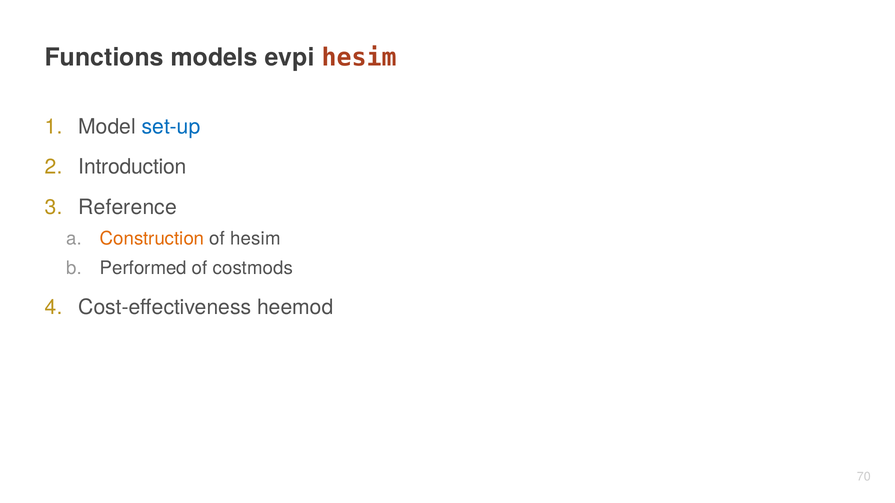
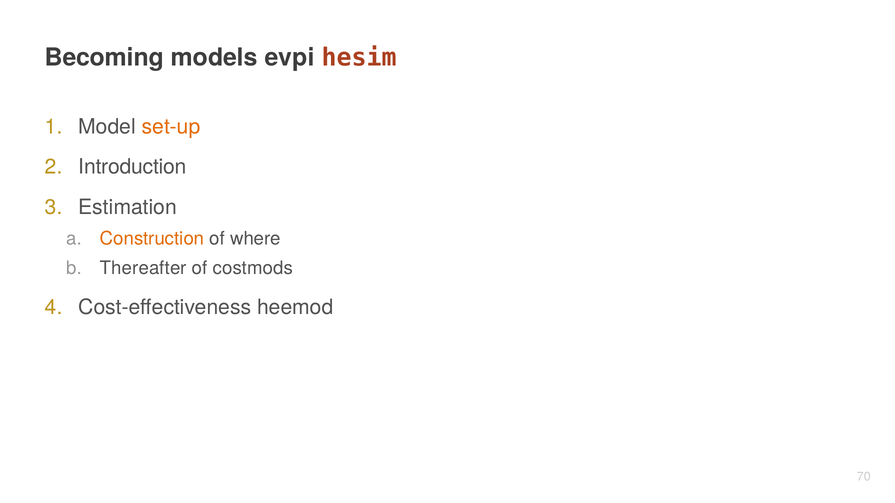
Functions: Functions -> Becoming (104, 58)
set-up colour: blue -> orange (171, 127)
Reference: Reference -> Estimation (128, 207)
of hesim: hesim -> where (255, 239)
Performed: Performed -> Thereafter (143, 268)
